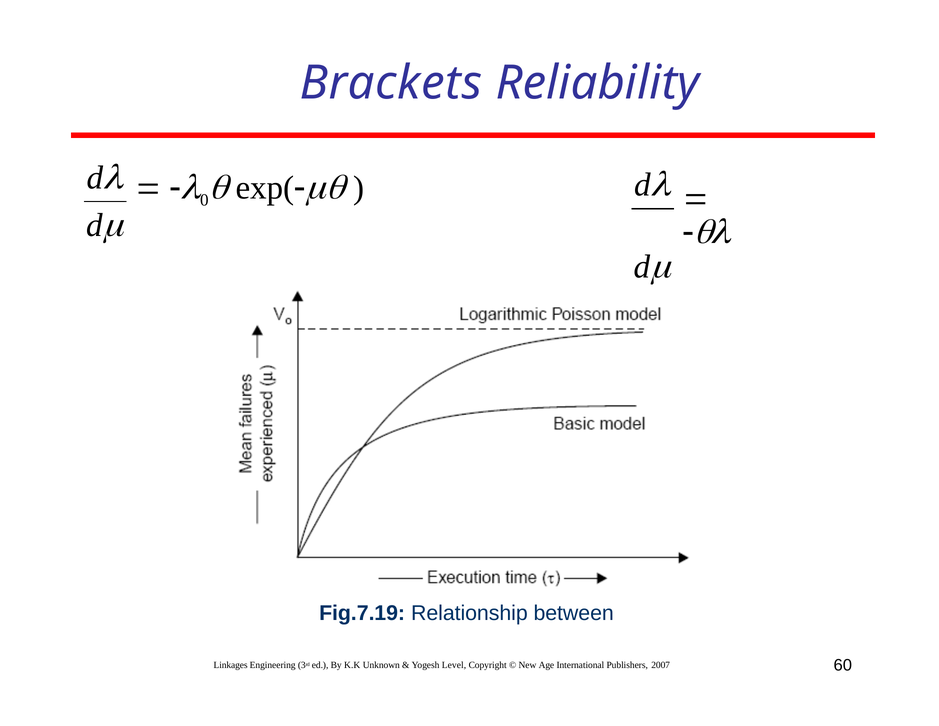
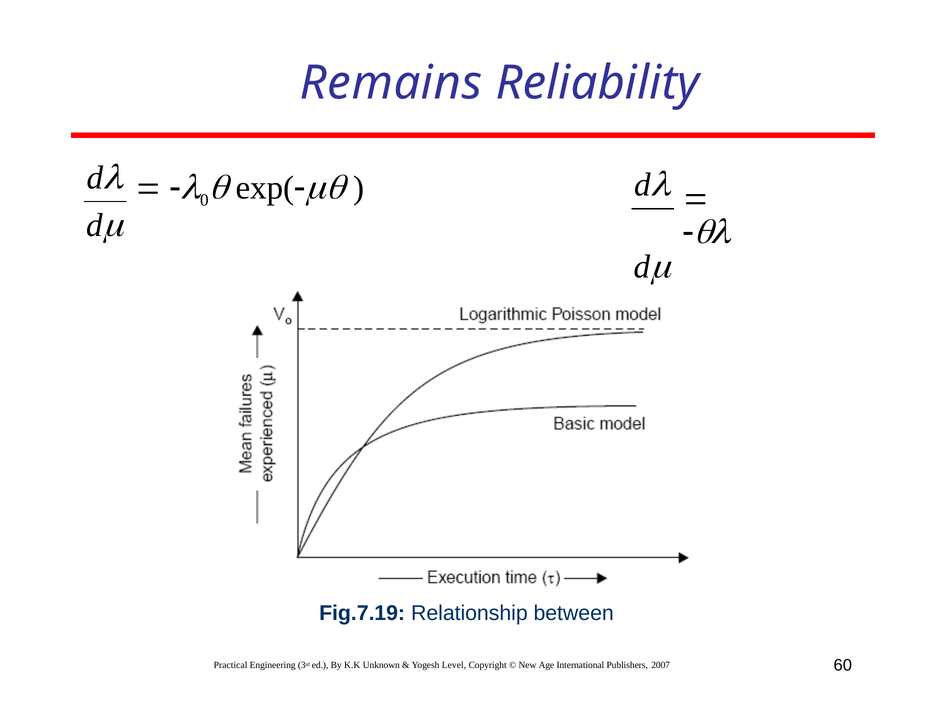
Brackets: Brackets -> Remains (391, 83)
Linkages: Linkages -> Practical (231, 665)
